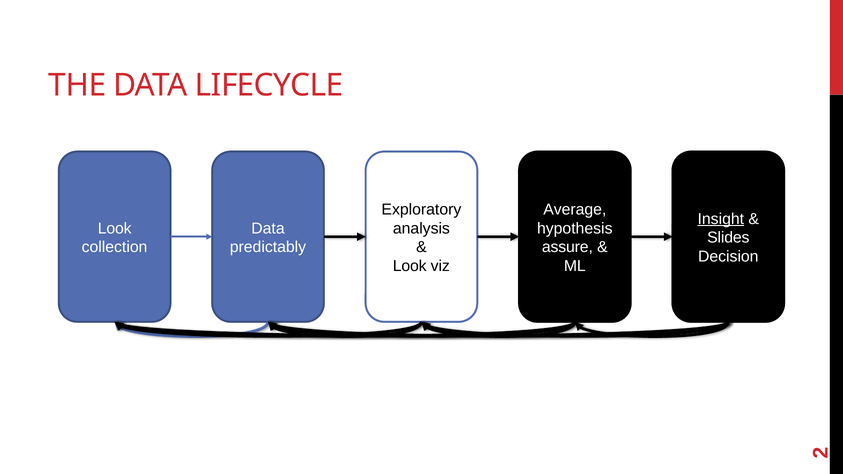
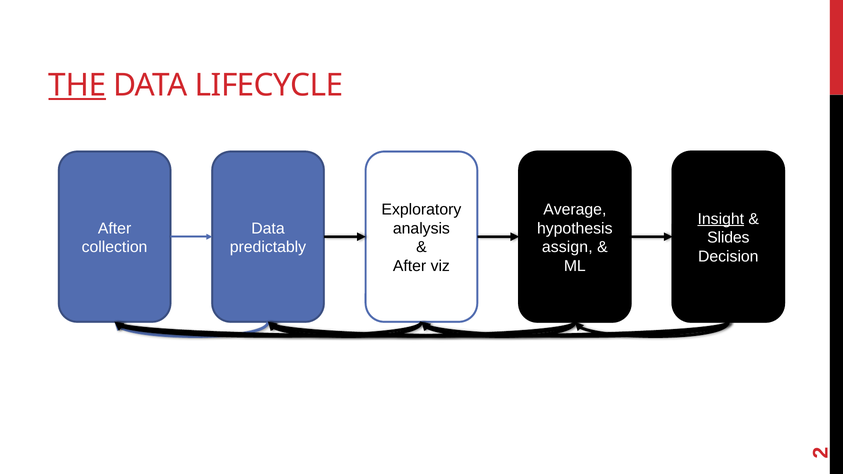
THE underline: none -> present (77, 85)
Look: Look -> After (115, 228)
assure: assure -> assign (567, 247)
Look: Look -> After (410, 266)
